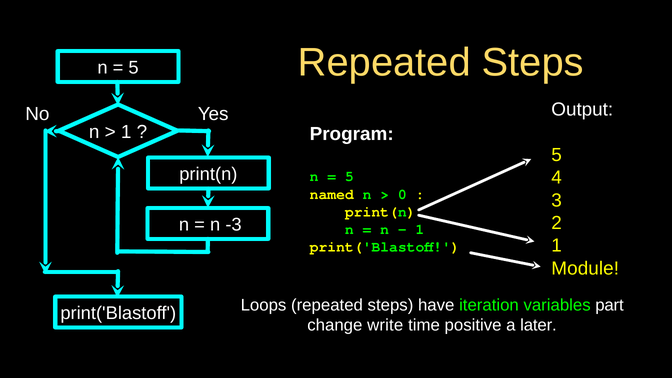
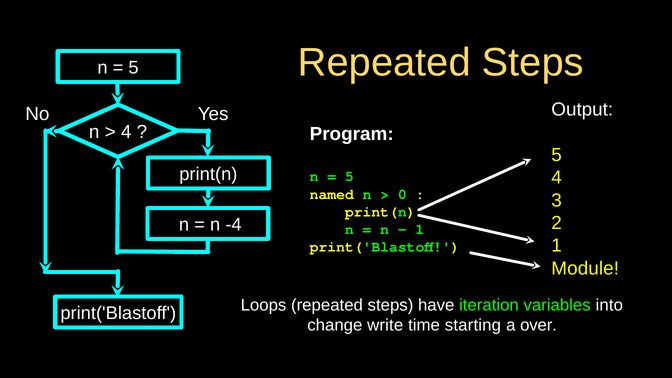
1: 1 -> 4 (126, 132)
-3: -3 -> -4 (234, 225)
part: part -> into (609, 305)
positive: positive -> starting (473, 325)
later: later -> over (539, 325)
